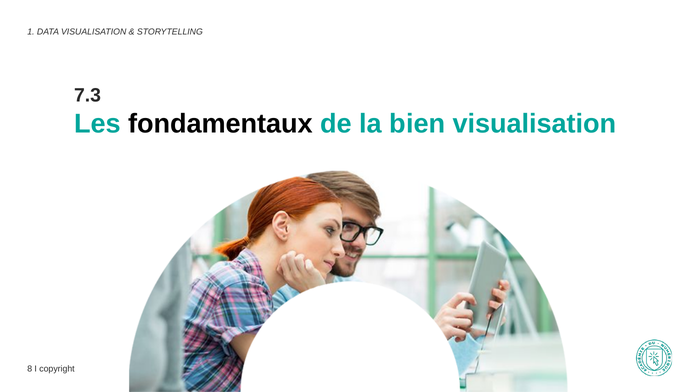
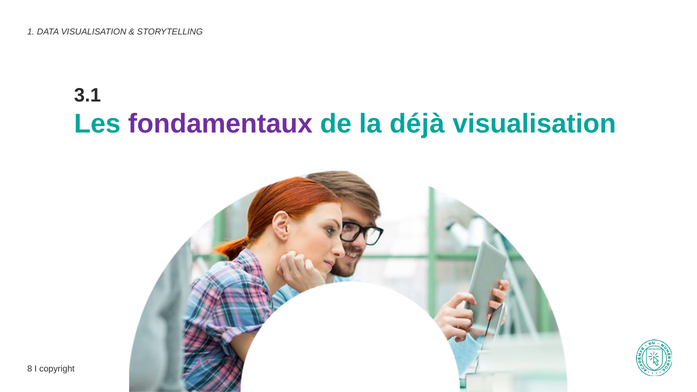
7.3: 7.3 -> 3.1 (88, 95)
fondamentaux colour: black -> purple (221, 124)
bien: bien -> déjà (417, 124)
